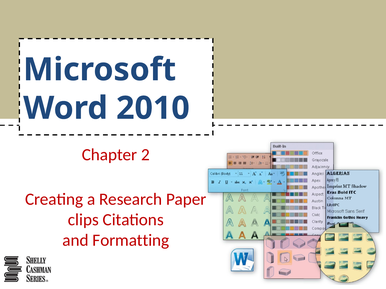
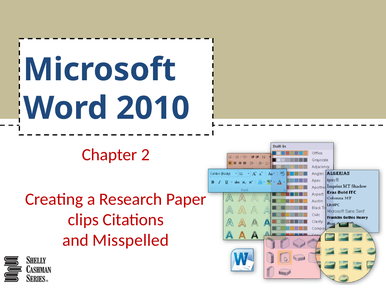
Formatting: Formatting -> Misspelled (131, 241)
